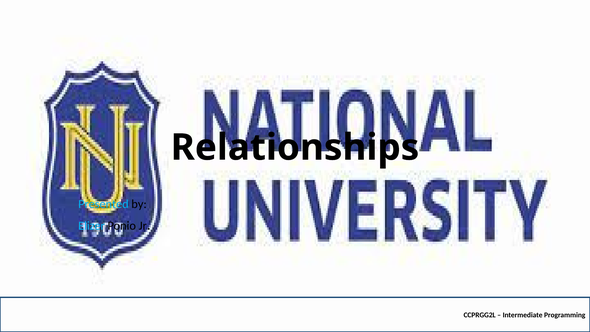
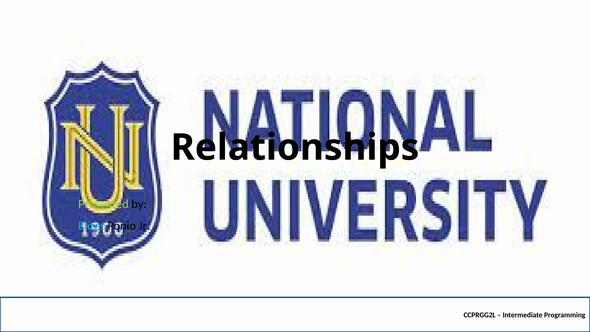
Presented colour: light blue -> light green (103, 204)
